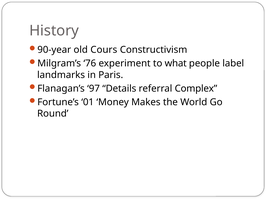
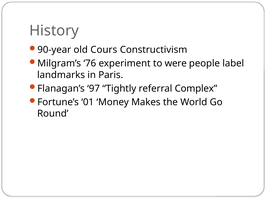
what: what -> were (176, 64)
Details: Details -> Tightly (119, 89)
